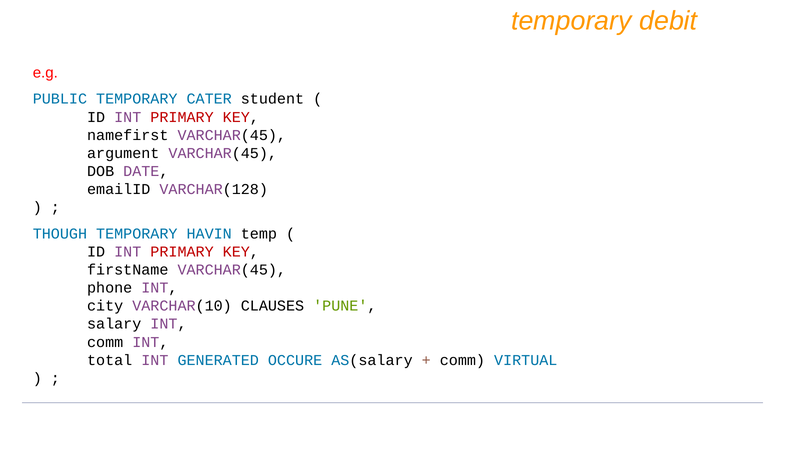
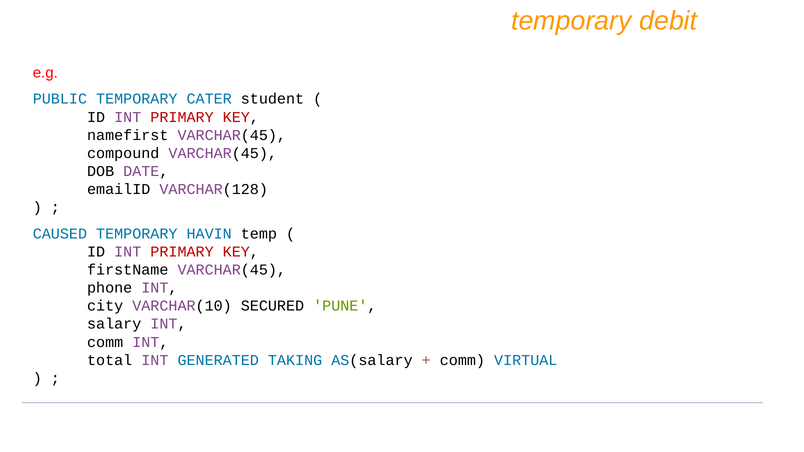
argument: argument -> compound (123, 153)
THOUGH: THOUGH -> CAUSED (60, 234)
CLAUSES: CLAUSES -> SECURED (272, 306)
OCCURE: OCCURE -> TAKING (295, 360)
